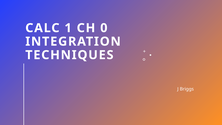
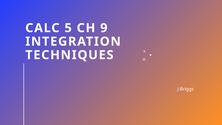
1: 1 -> 5 (68, 28)
0: 0 -> 9 (104, 28)
